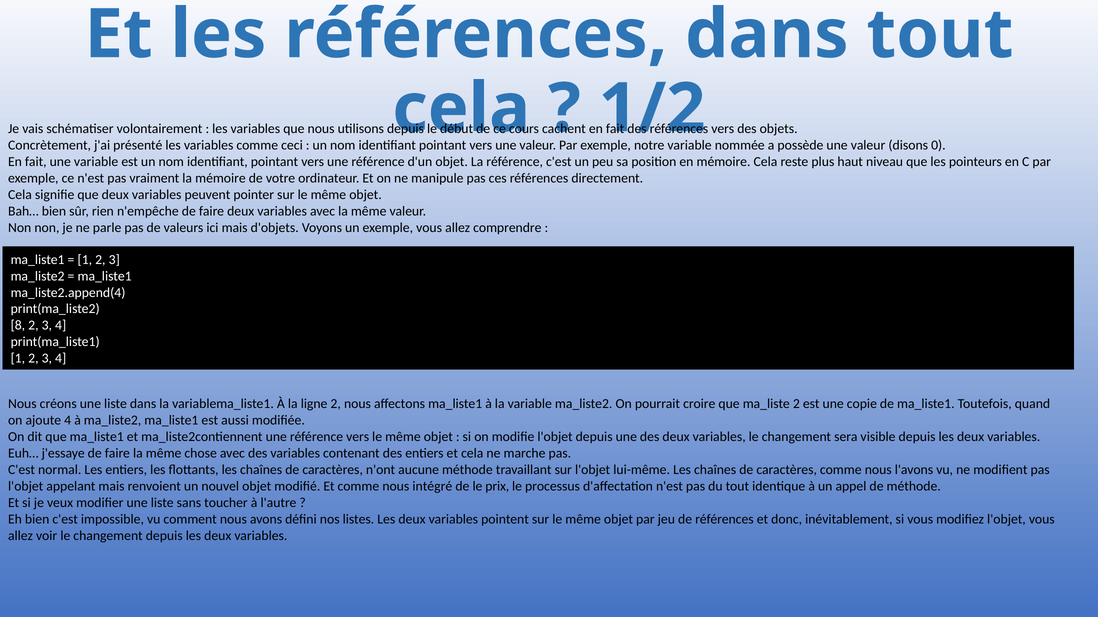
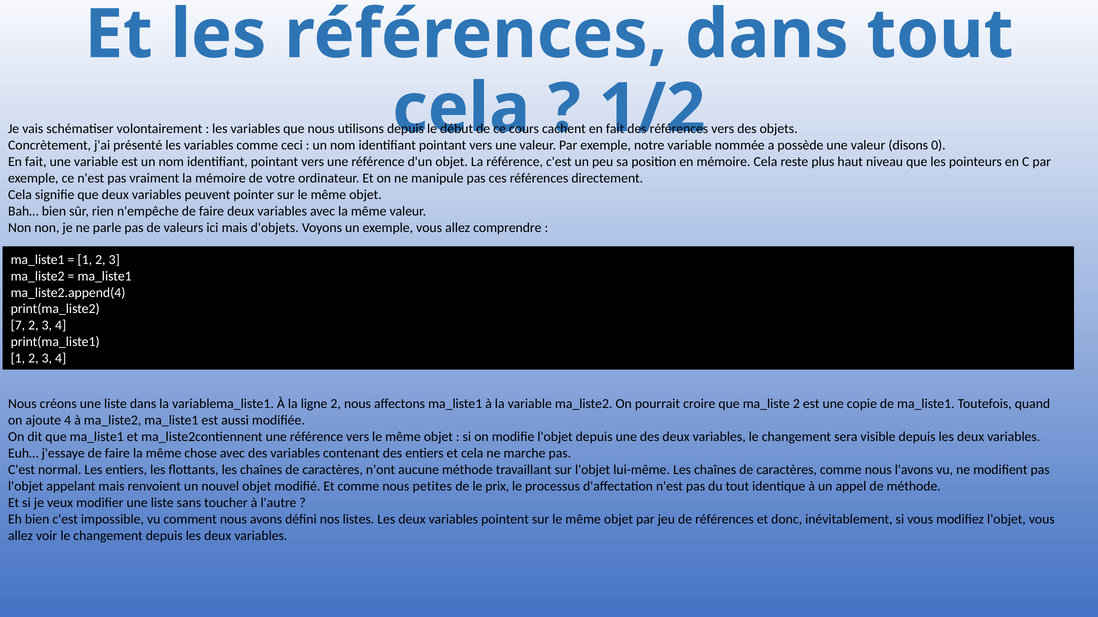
8: 8 -> 7 (18, 326)
intégré: intégré -> petites (432, 487)
